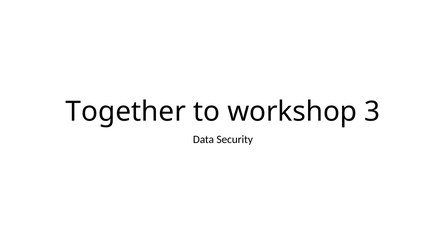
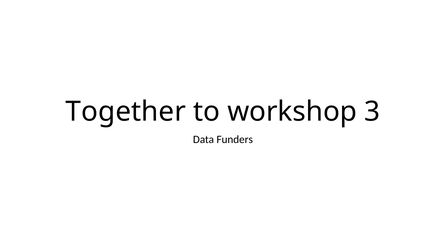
Security: Security -> Funders (235, 139)
